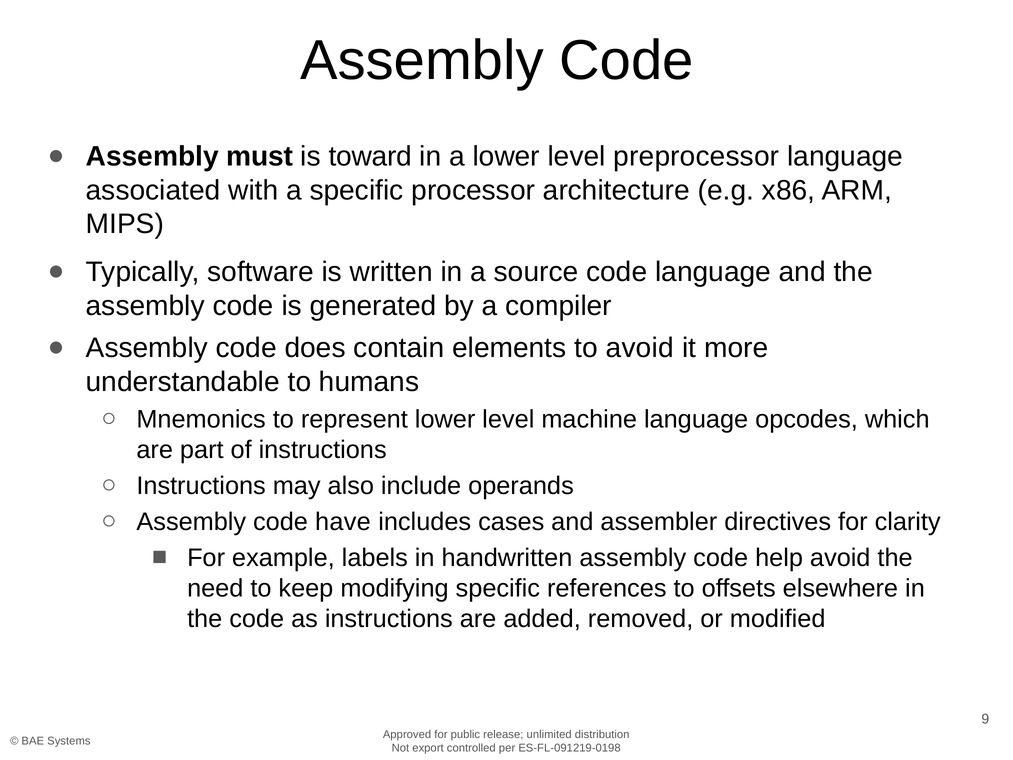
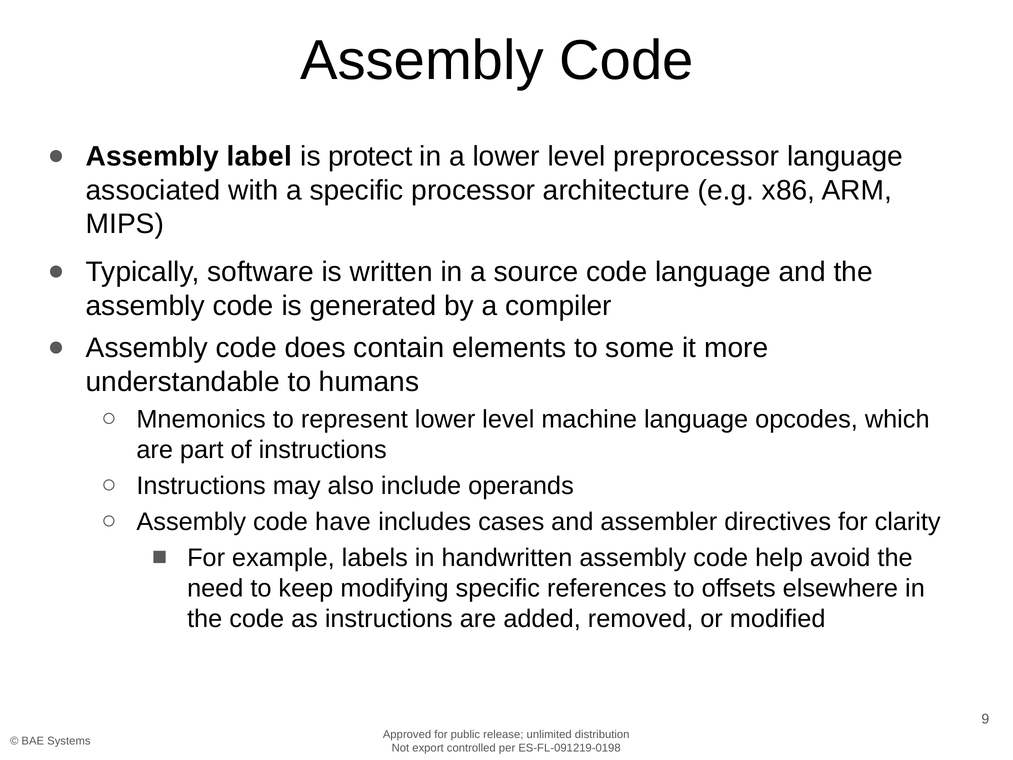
must: must -> label (259, 157)
toward: toward -> protect (370, 157)
to avoid: avoid -> some (640, 348)
